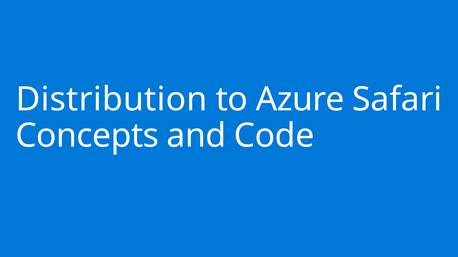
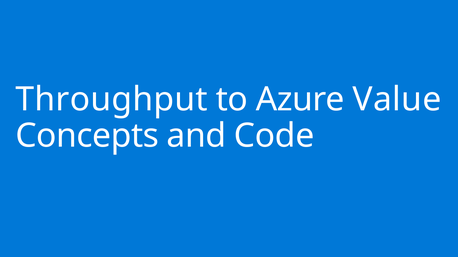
Distribution: Distribution -> Throughput (112, 100)
Safari: Safari -> Value (397, 100)
